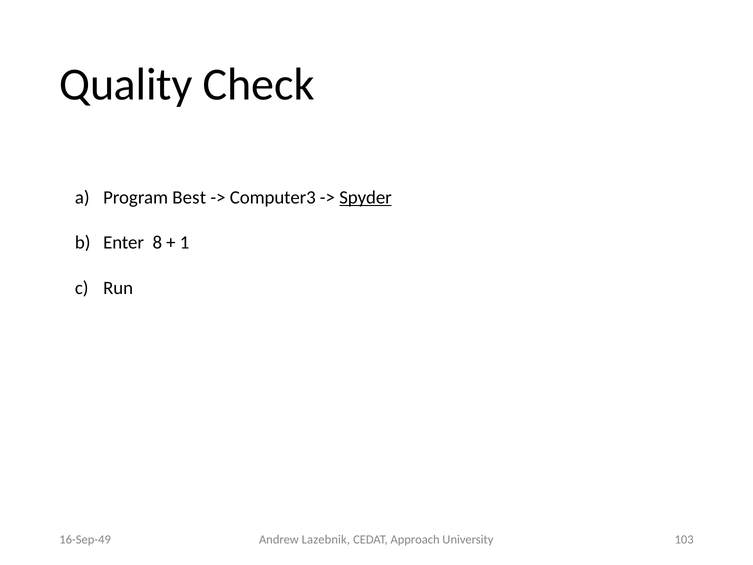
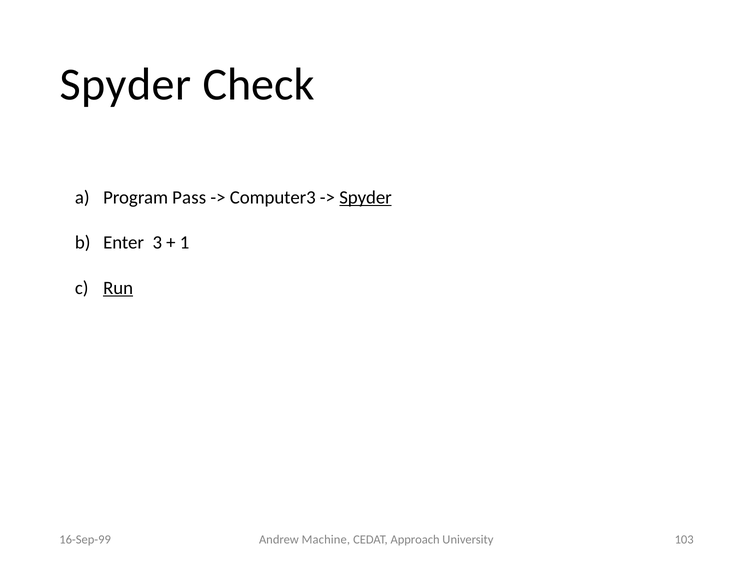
Quality: Quality -> Spyder (126, 84)
Best: Best -> Pass (189, 197)
8: 8 -> 3 (157, 243)
Run underline: none -> present (118, 288)
16-Sep-49: 16-Sep-49 -> 16-Sep-99 (85, 539)
Lazebnik: Lazebnik -> Machine (326, 539)
